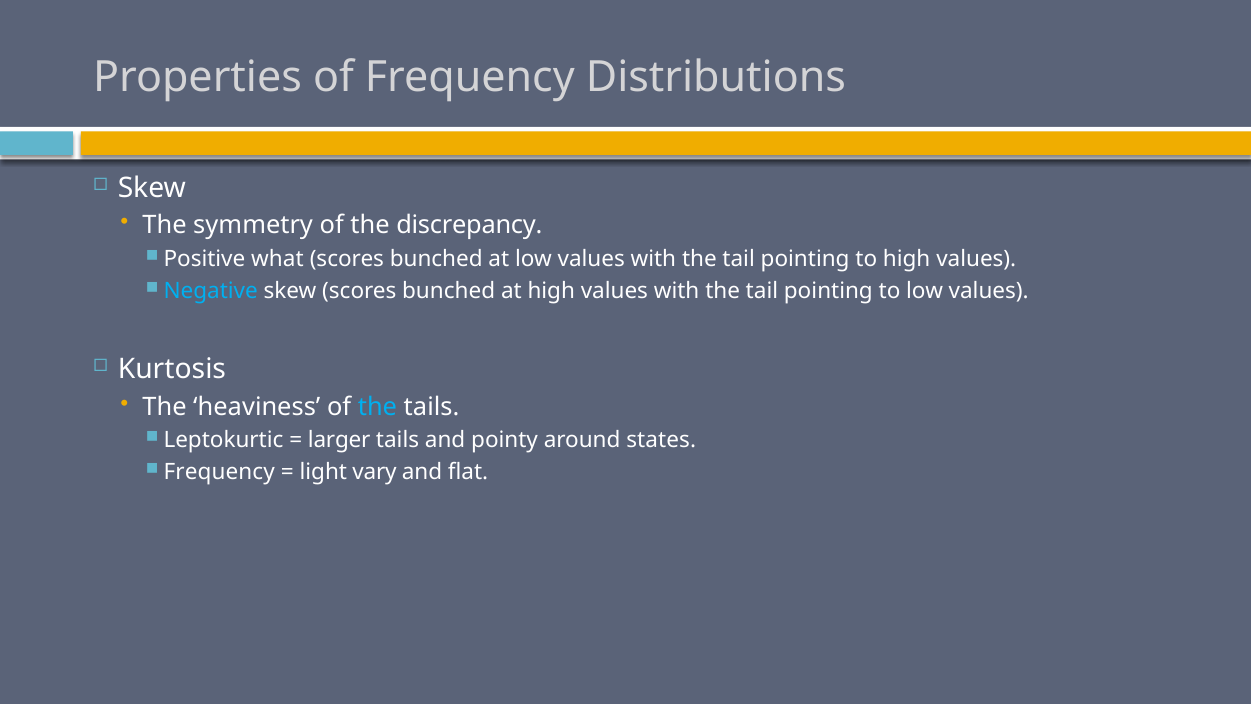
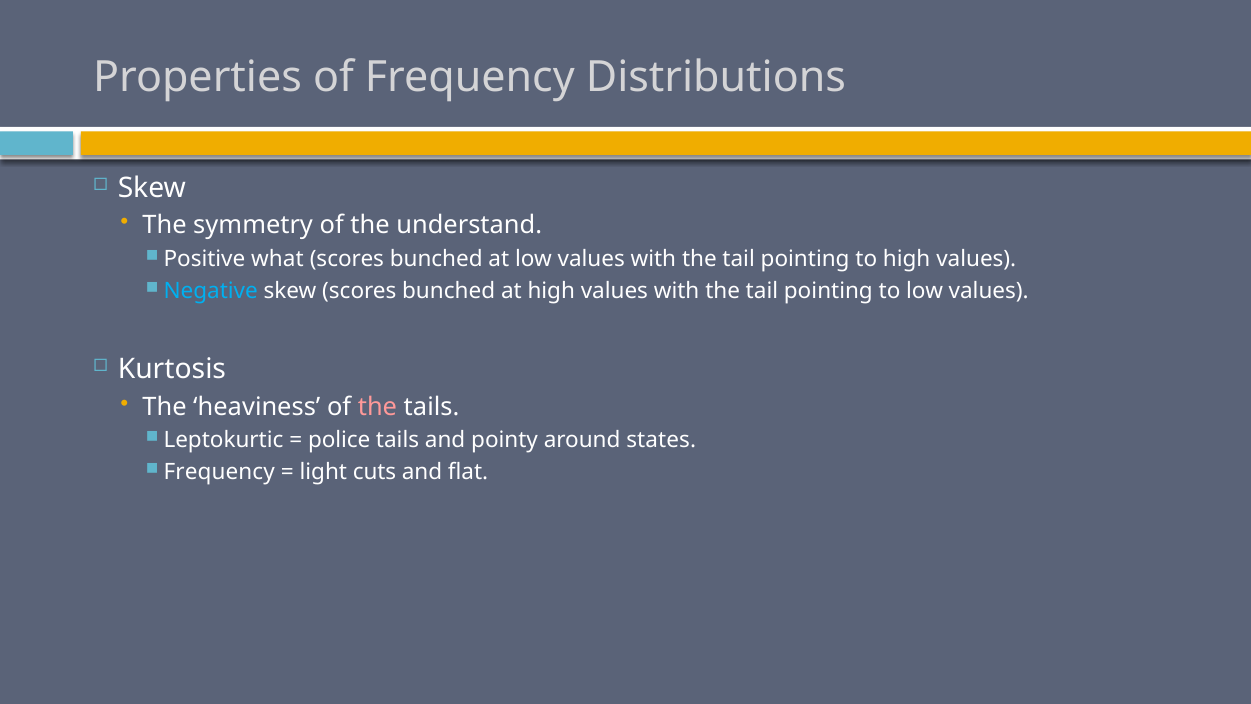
discrepancy: discrepancy -> understand (469, 225)
the colour: light blue -> pink (377, 407)
larger: larger -> police (339, 440)
vary: vary -> cuts (375, 472)
